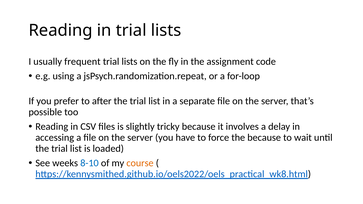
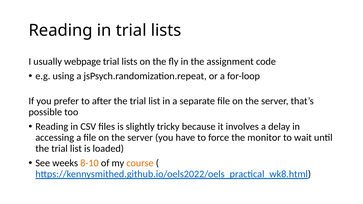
frequent: frequent -> webpage (83, 62)
the because: because -> monitor (264, 138)
8-10 colour: blue -> orange (89, 163)
